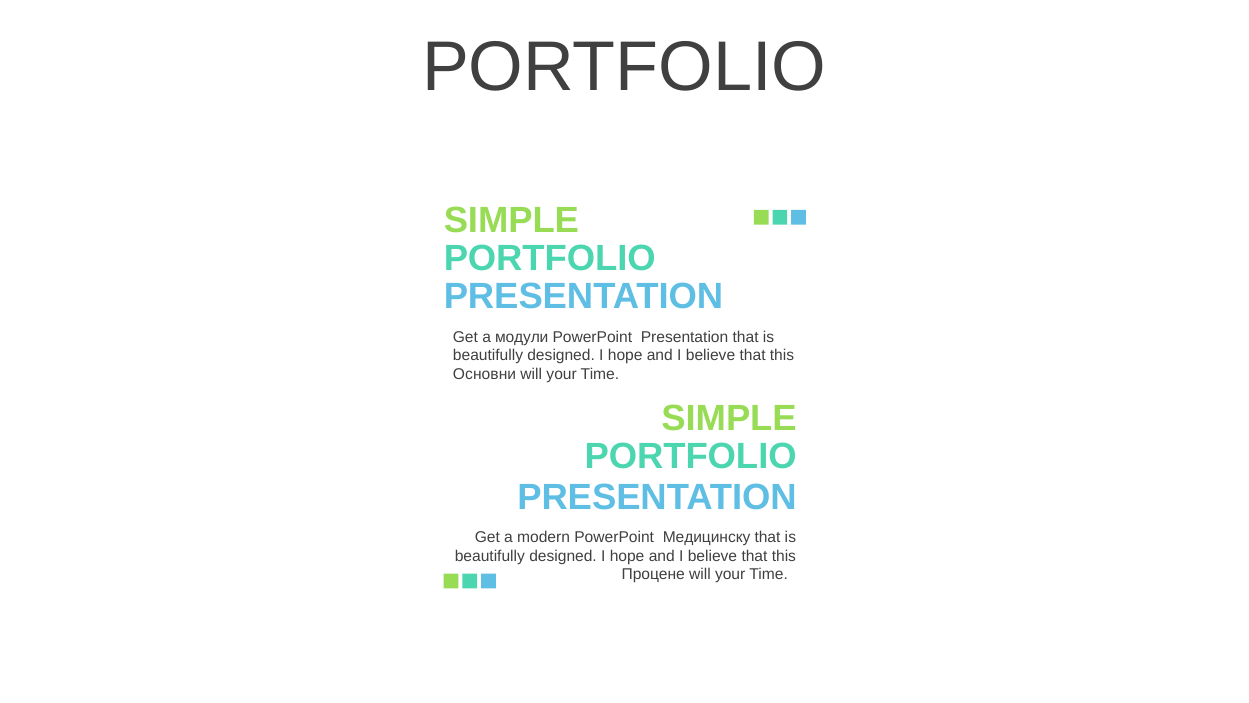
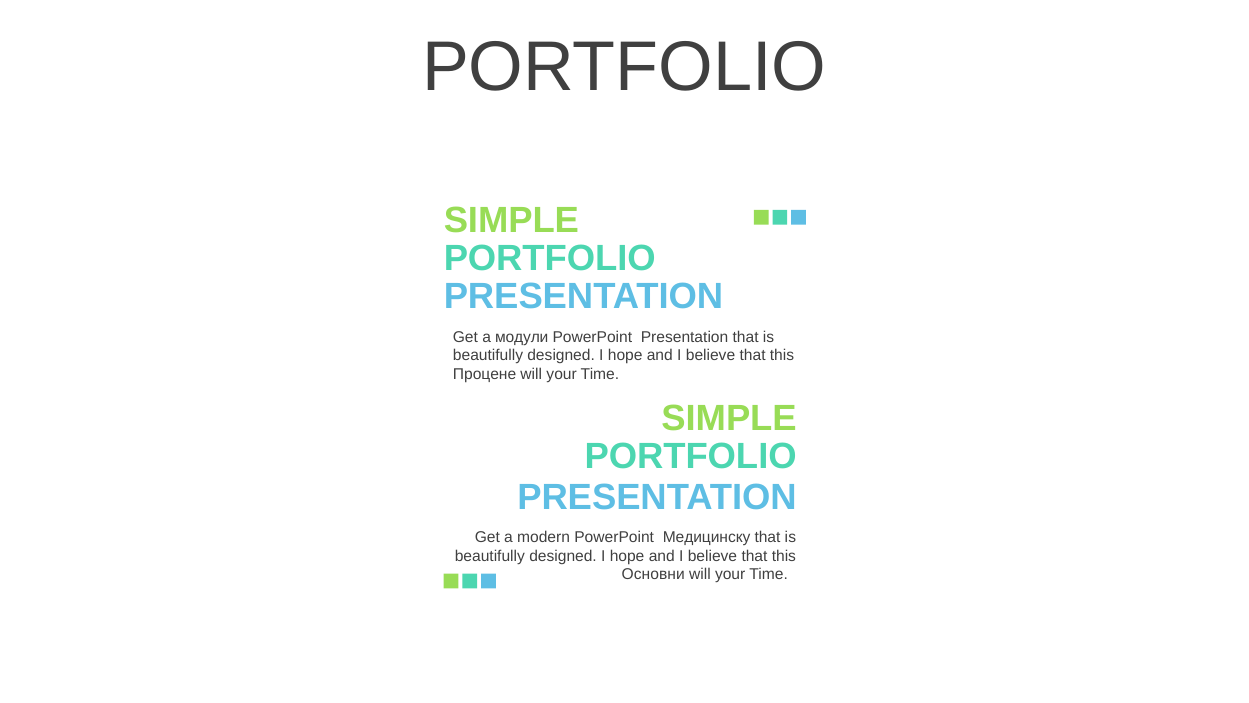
Основни: Основни -> Процене (485, 374)
Процене: Процене -> Основни (653, 574)
